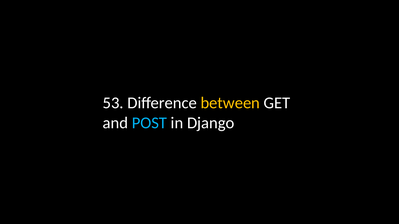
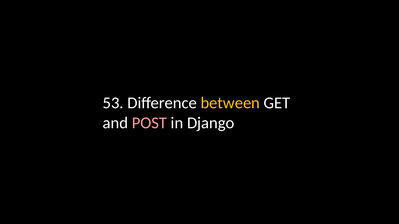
POST colour: light blue -> pink (149, 123)
